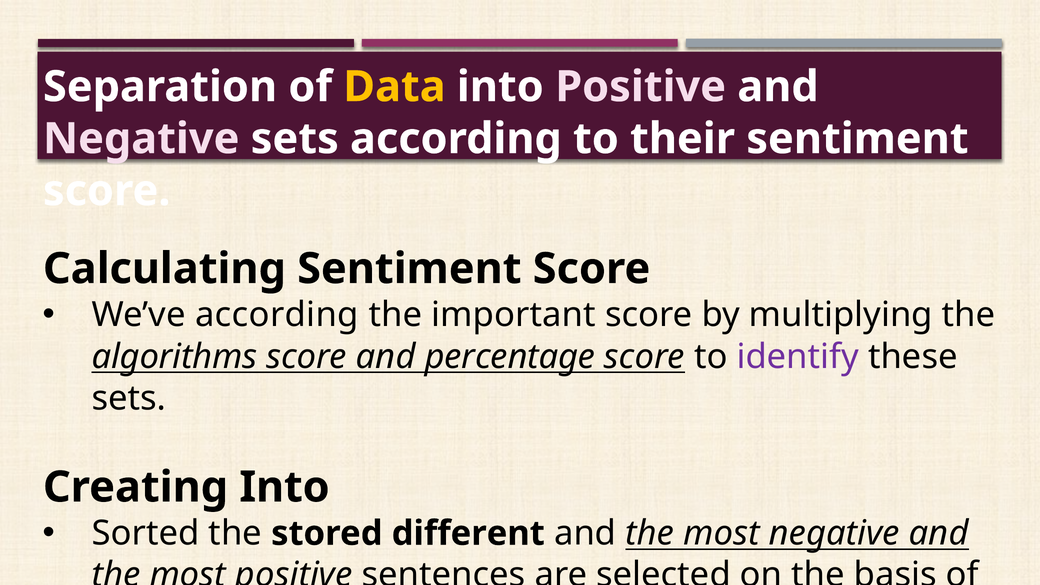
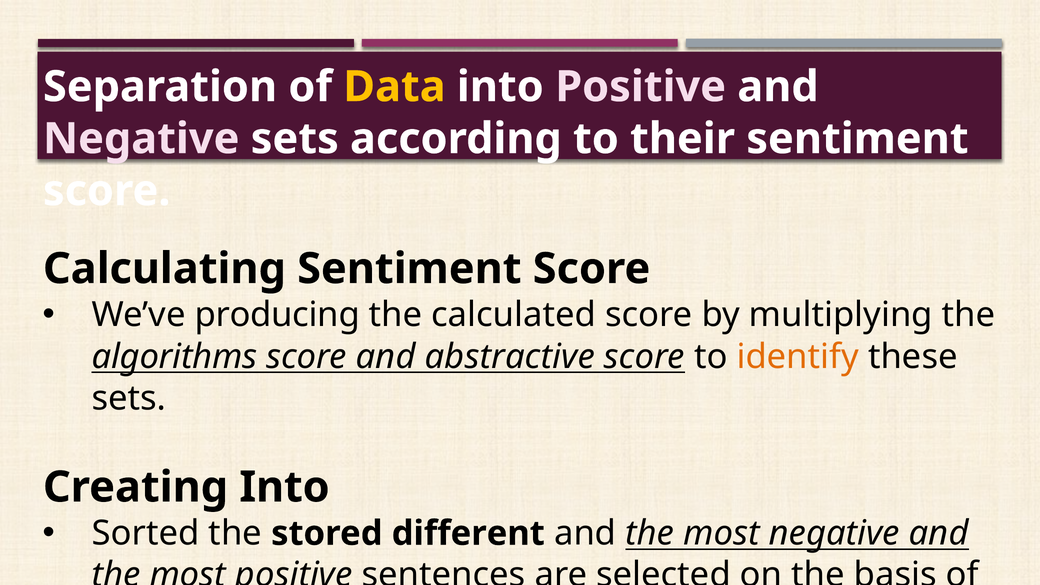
We’ve according: according -> producing (277, 315)
important: important -> calculated (514, 315)
percentage: percentage -> abstractive (510, 357)
identify colour: purple -> orange (798, 357)
